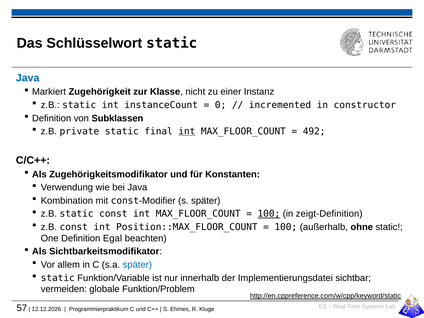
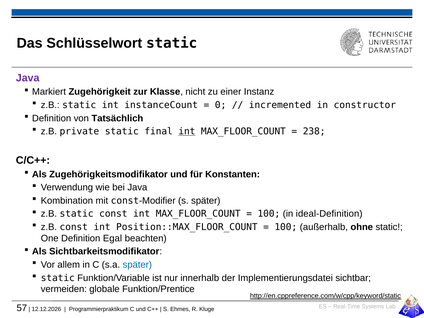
Java colour: blue -> purple (28, 78)
Subklassen: Subklassen -> Tatsächlich (117, 118)
492: 492 -> 238 (314, 131)
100 underline: present -> none (269, 214)
zeigt-Definition: zeigt-Definition -> ideal-Definition (329, 214)
Funktion/Problem: Funktion/Problem -> Funktion/Prentice (158, 289)
